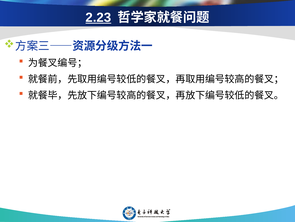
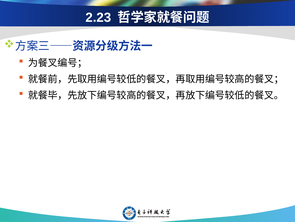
2.23 underline: present -> none (98, 17)
